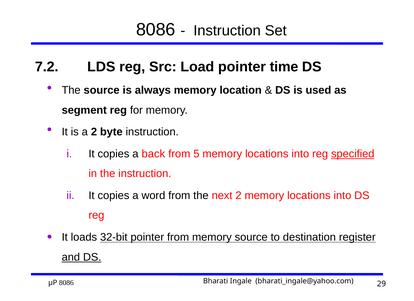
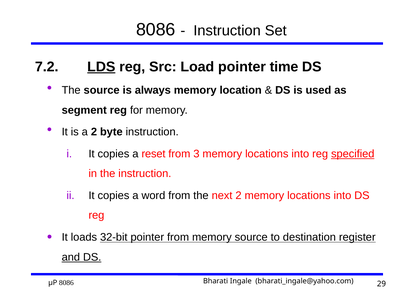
LDS underline: none -> present (101, 67)
back: back -> reset (153, 154)
5: 5 -> 3 (196, 154)
